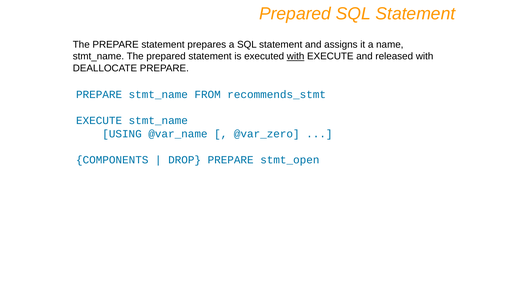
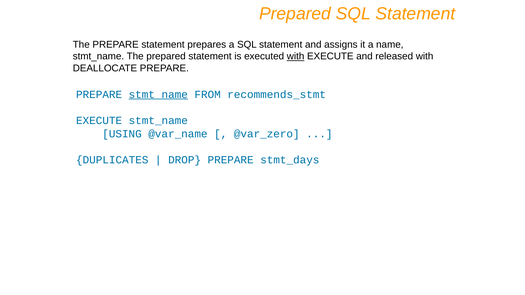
stmt_name underline: none -> present (158, 94)
COMPONENTS: COMPONENTS -> DUPLICATES (112, 160)
stmt_open: stmt_open -> stmt_days (290, 160)
